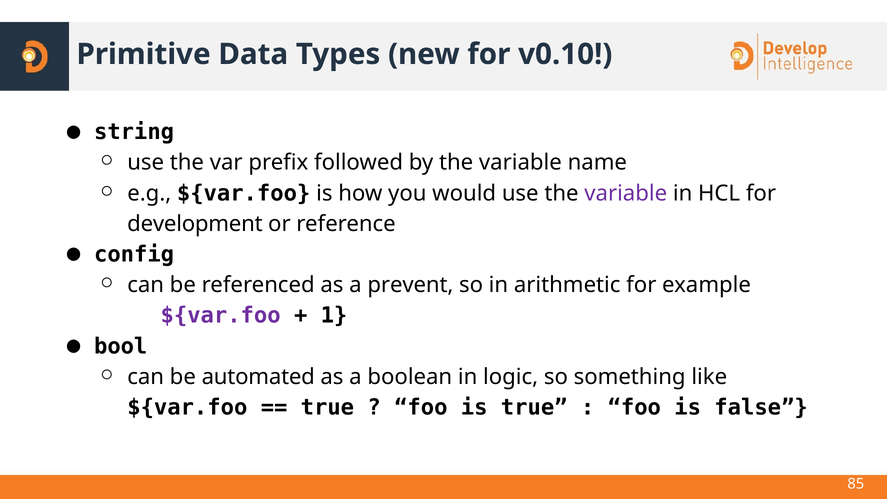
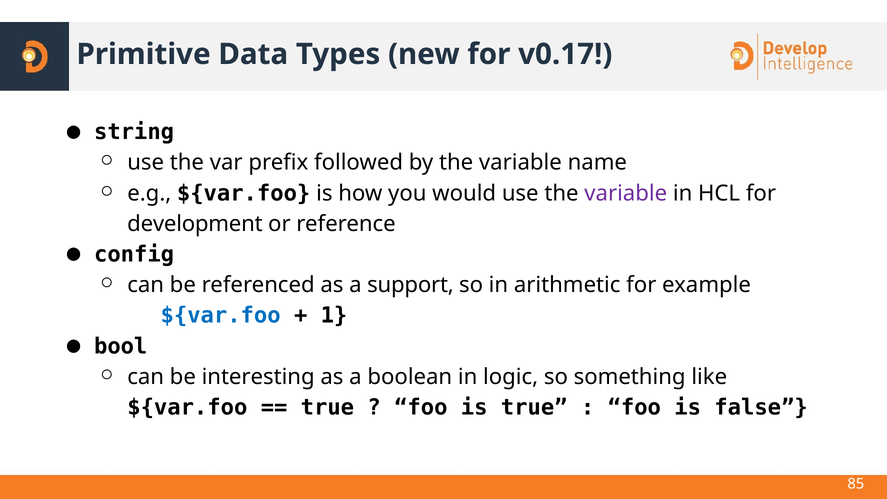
v0.10: v0.10 -> v0.17 (565, 54)
prevent: prevent -> support (410, 285)
${var.foo colour: purple -> blue (221, 316)
automated: automated -> interesting (258, 377)
